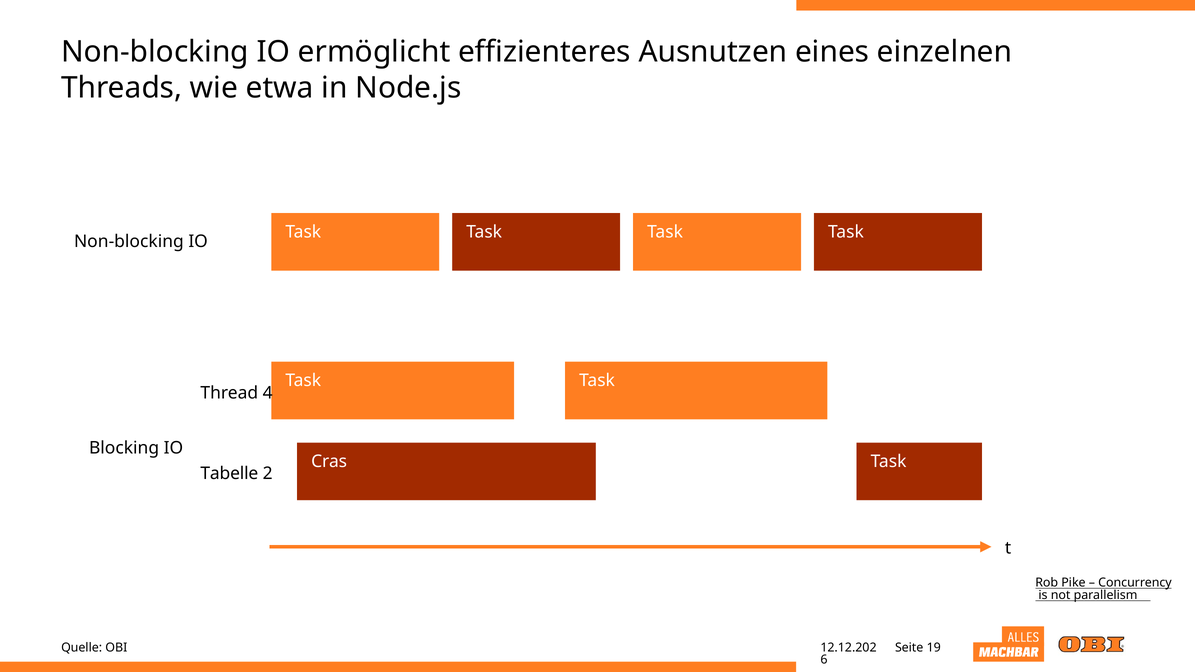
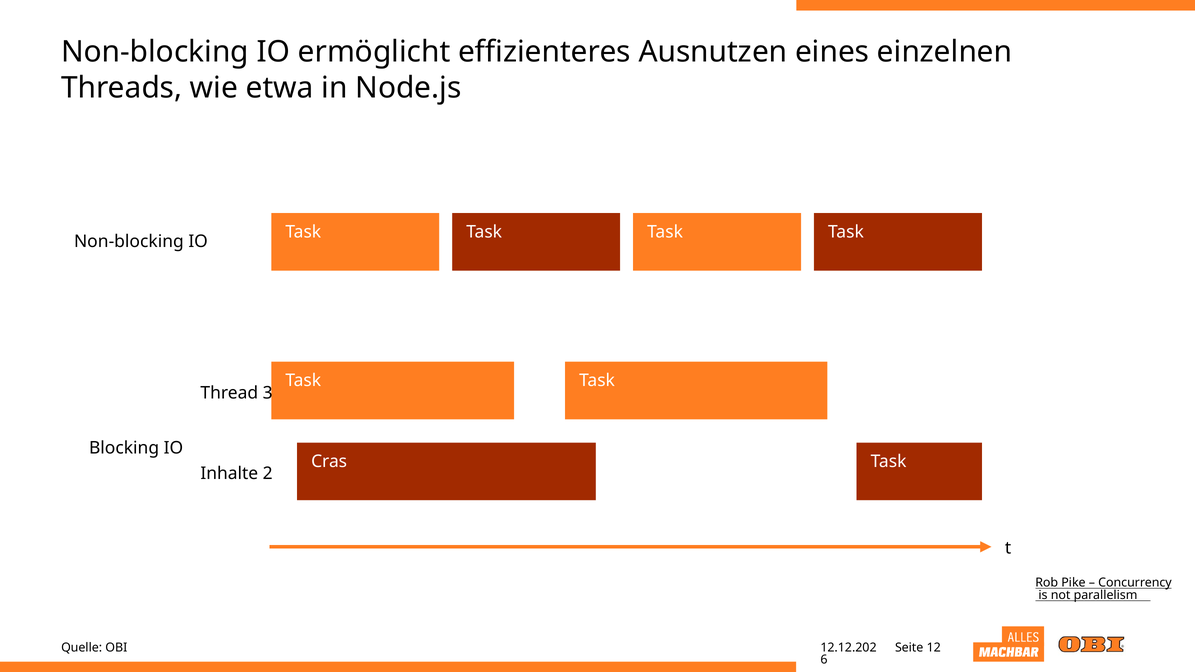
4: 4 -> 3 (268, 393)
Tabelle: Tabelle -> Inhalte (229, 474)
19: 19 -> 12 (934, 648)
